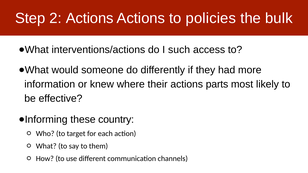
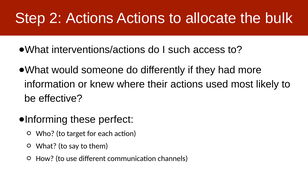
policies: policies -> allocate (211, 18)
parts: parts -> used (217, 84)
country: country -> perfect (116, 120)
